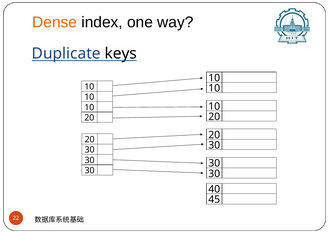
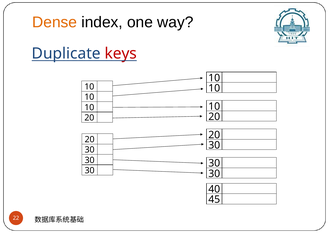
keys colour: black -> red (121, 53)
